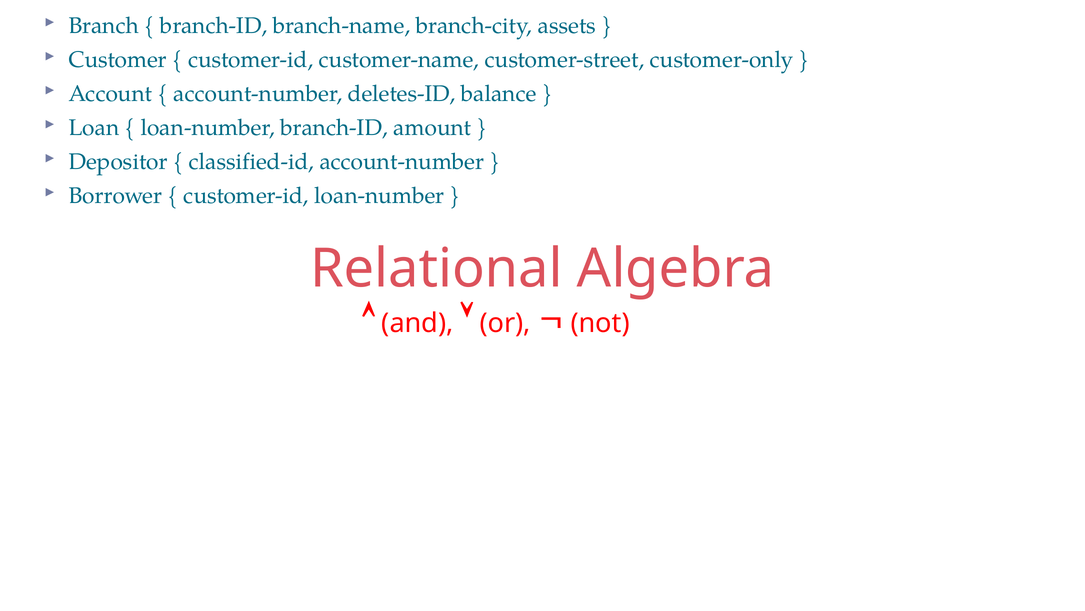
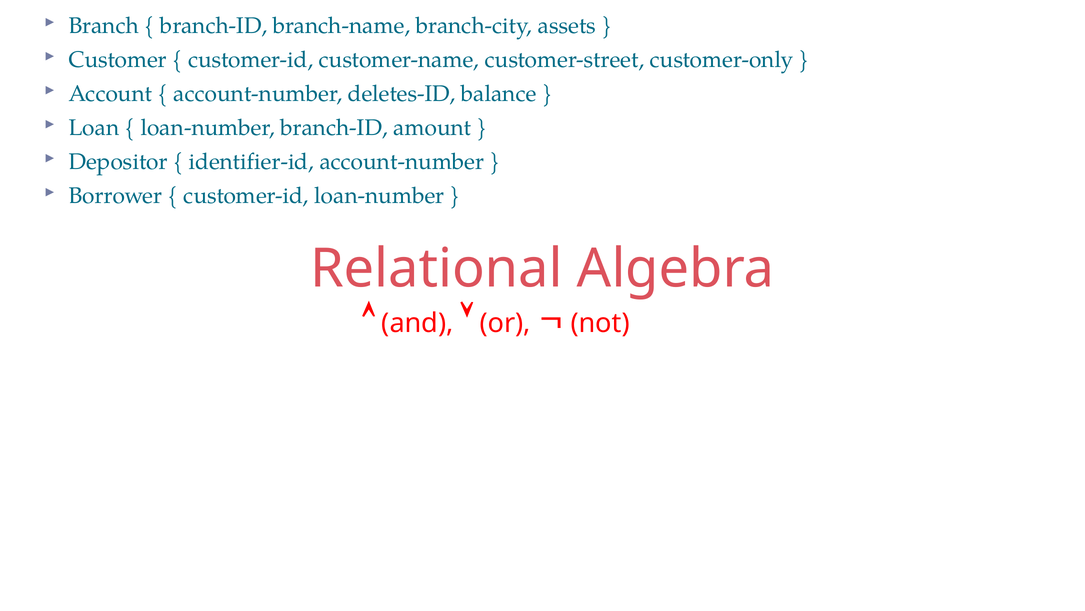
classified-id: classified-id -> identifier-id (251, 162)
